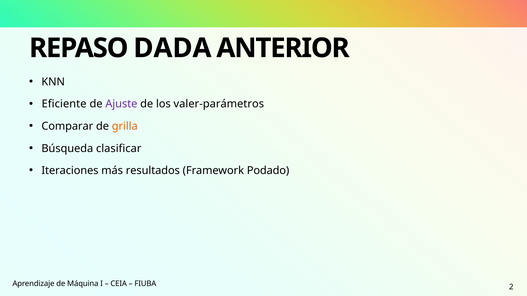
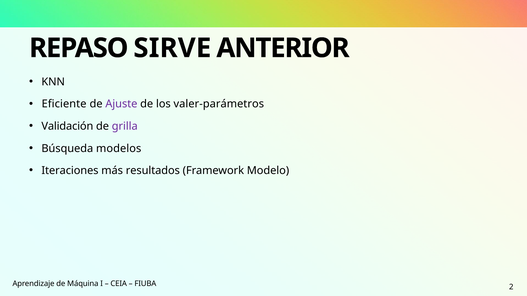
DADA: DADA -> SIRVE (172, 48)
Comparar: Comparar -> Validación (67, 126)
grilla colour: orange -> purple (125, 126)
clasificar: clasificar -> modelos (119, 149)
Podado: Podado -> Modelo (268, 171)
